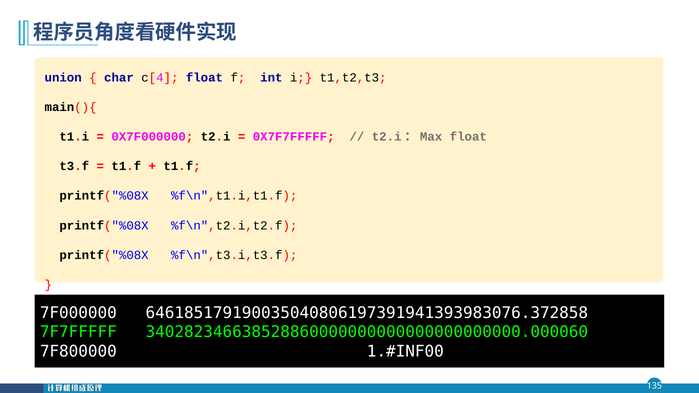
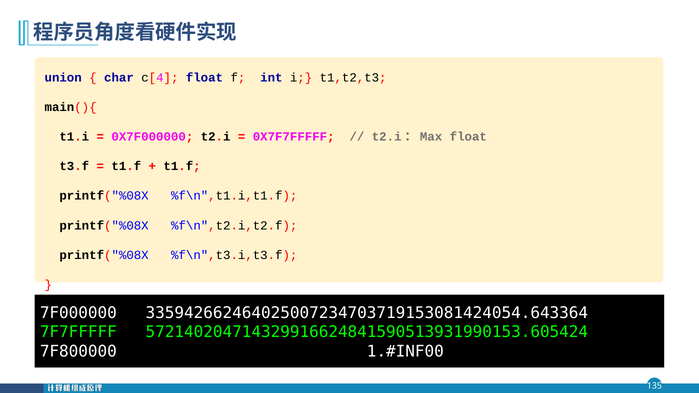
646185179190035040806197391941393983076.372858: 646185179190035040806197391941393983076.372858 -> 335942662464025007234703719153081424054.643364 (367, 313)
340282346638528860000000000000000000000.000060: 340282346638528860000000000000000000000.000060 -> 572140204714329916624841590513931990153.605424 (367, 332)
